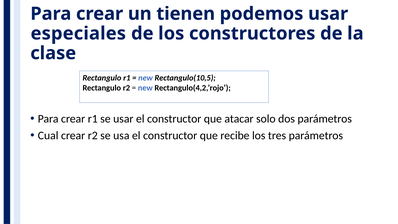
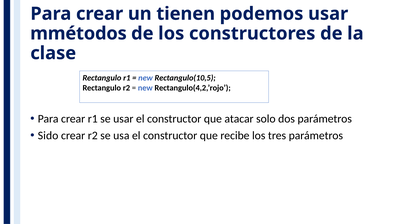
especiales: especiales -> mmétodos (78, 33)
Cual: Cual -> Sido (48, 135)
